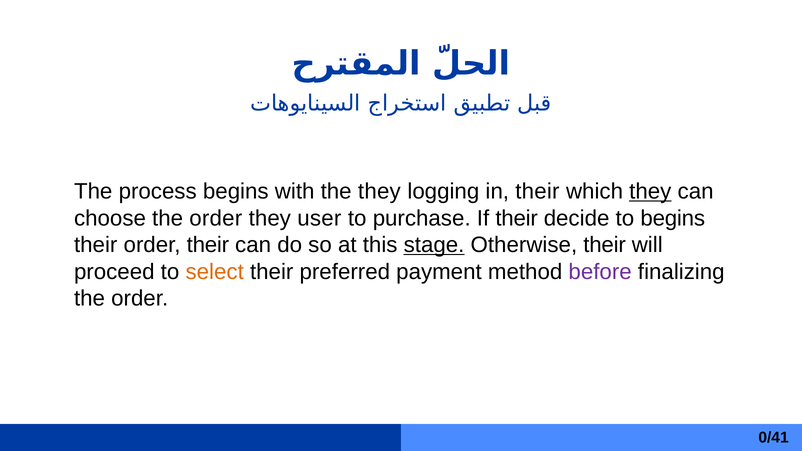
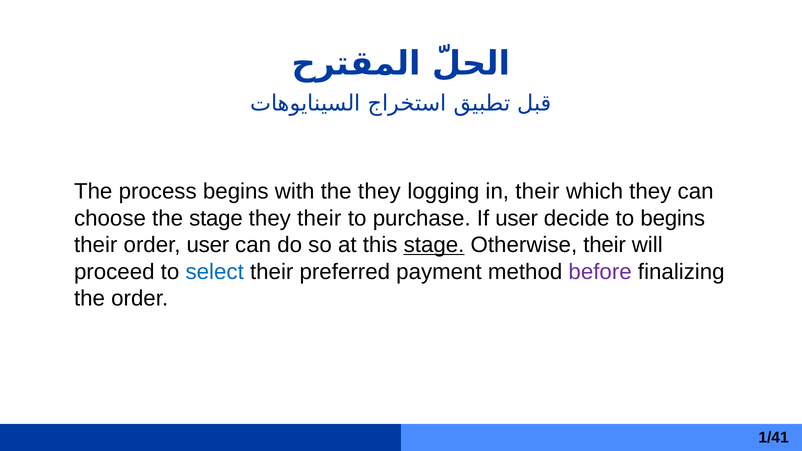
they underline: present -> none (650, 192)
choose the order: order -> stage (216, 218)
they user: user -> their (319, 218)
If their: their -> user (517, 218)
order their: their -> user (208, 245)
select colour: orange -> blue (215, 272)
0/41: 0/41 -> 1/41 (774, 438)
